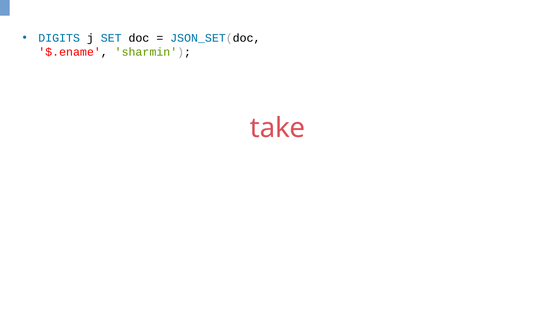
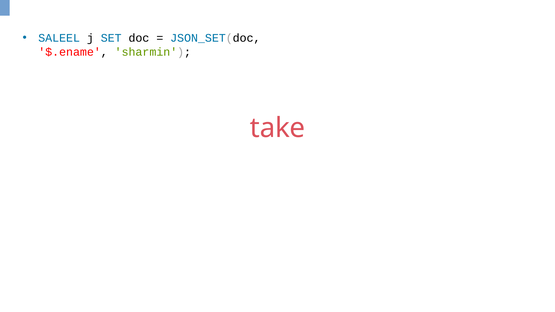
DIGITS: DIGITS -> SALEEL (59, 38)
